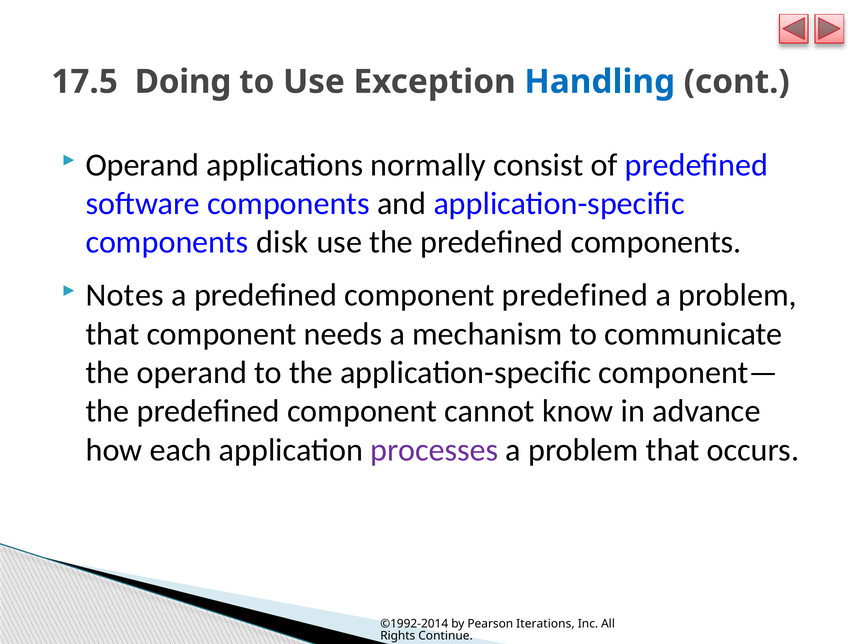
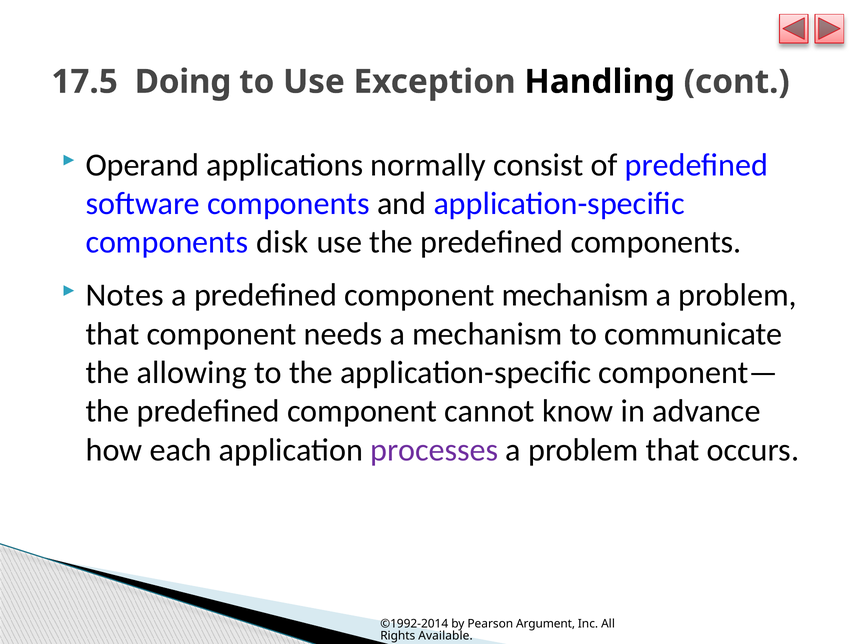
Handling colour: blue -> black (600, 82)
component predefined: predefined -> mechanism (575, 295)
the operand: operand -> allowing (192, 372)
Iterations: Iterations -> Argument (546, 623)
Continue: Continue -> Available (446, 635)
